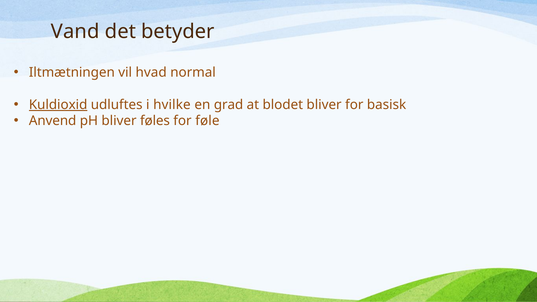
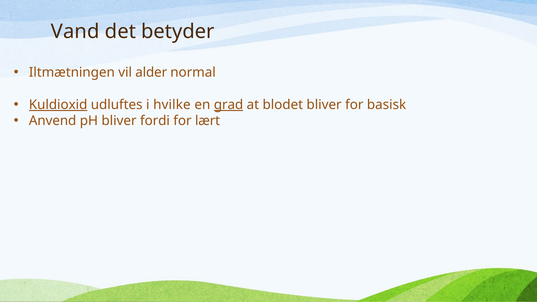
hvad: hvad -> alder (151, 73)
grad underline: none -> present (229, 105)
føles: føles -> fordi (155, 121)
føle: føle -> lært (208, 121)
